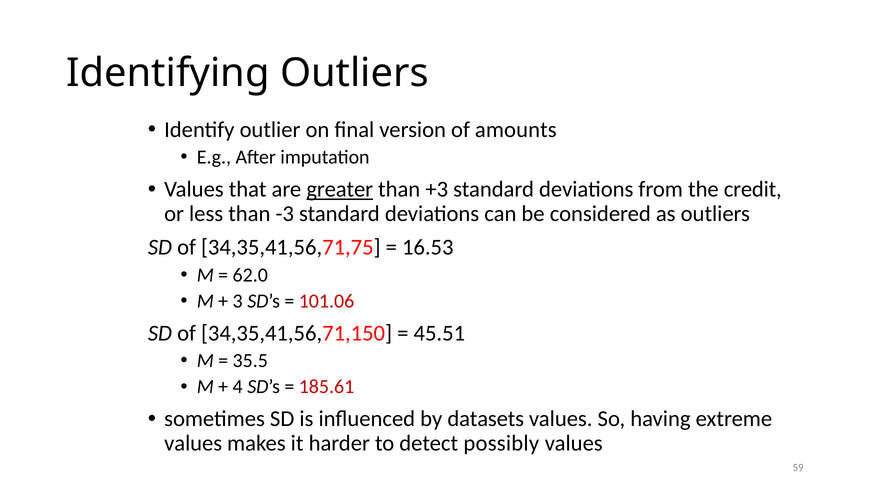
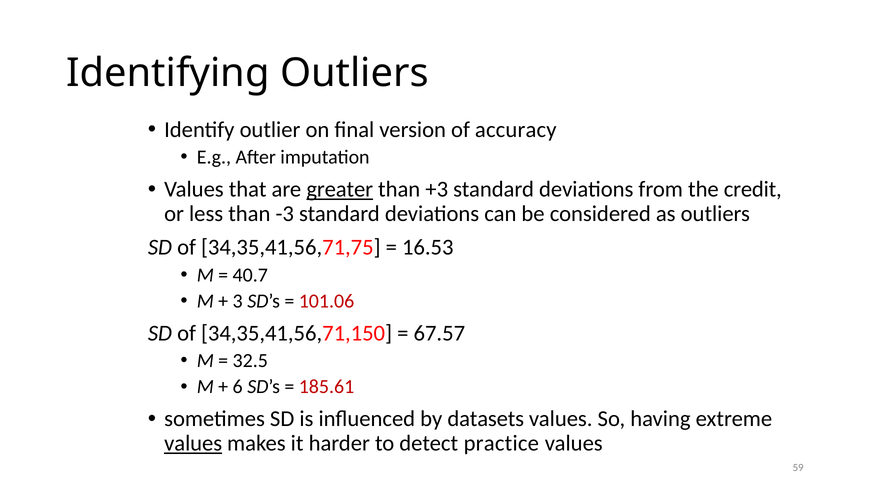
amounts: amounts -> accuracy (516, 130)
62.0: 62.0 -> 40.7 (250, 275)
45.51: 45.51 -> 67.57 (439, 333)
35.5: 35.5 -> 32.5 (250, 360)
4: 4 -> 6 (238, 386)
values underline: none -> present (193, 443)
possibly: possibly -> practice (501, 443)
